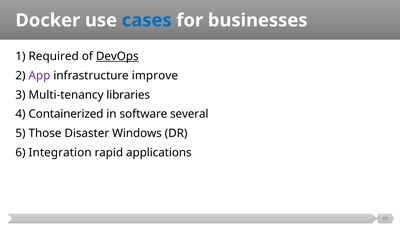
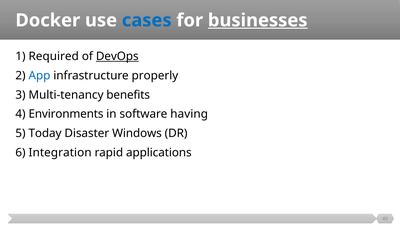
businesses underline: none -> present (258, 20)
App colour: purple -> blue (39, 76)
improve: improve -> properly (155, 76)
libraries: libraries -> benefits (128, 95)
Containerized: Containerized -> Environments (66, 114)
several: several -> having (189, 114)
Those: Those -> Today (45, 133)
